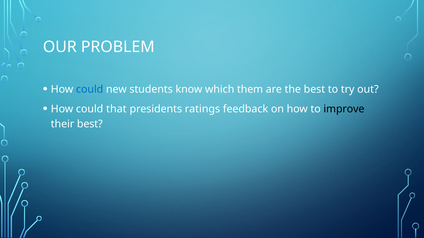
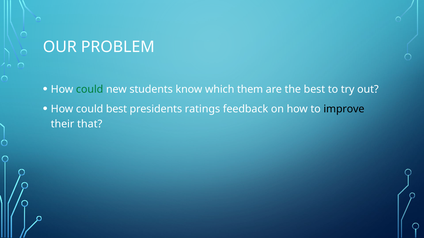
could colour: blue -> green (90, 89)
could that: that -> best (117, 109)
their best: best -> that (90, 124)
